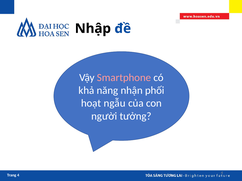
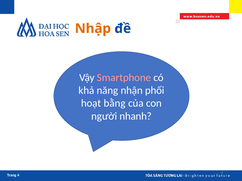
Nhập colour: black -> orange (93, 29)
ngẫu: ngẫu -> bằng (115, 104)
tưởng: tưởng -> nhanh (136, 116)
